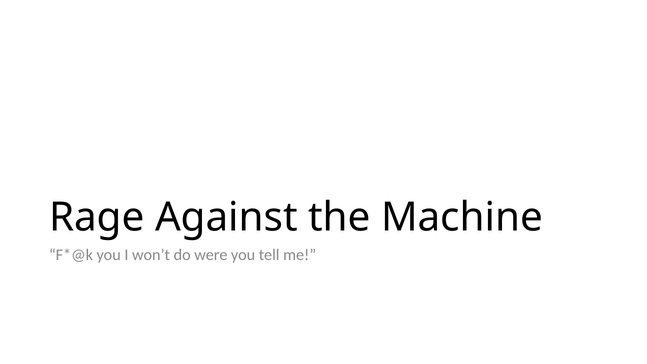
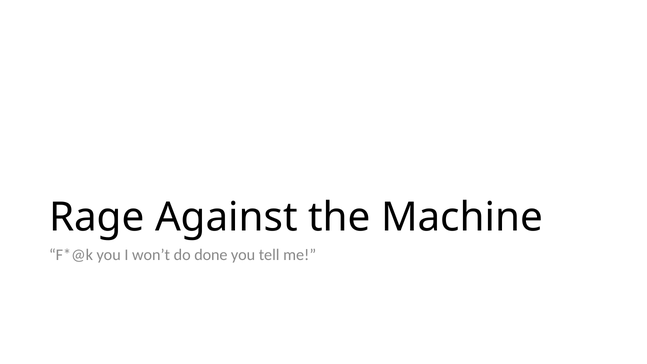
were: were -> done (211, 255)
